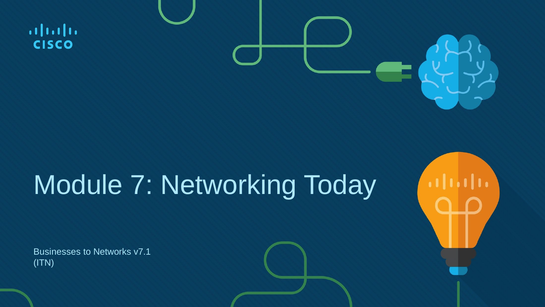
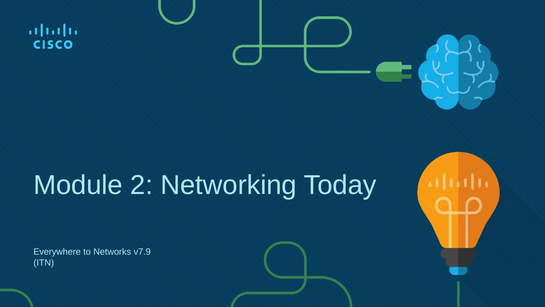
7: 7 -> 2 (142, 185)
Businesses: Businesses -> Everywhere (57, 251)
v7.1: v7.1 -> v7.9 (142, 251)
